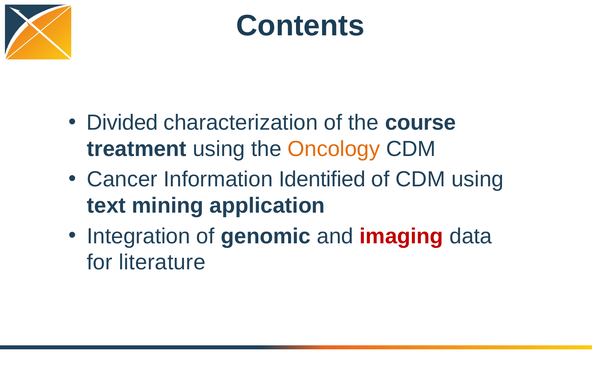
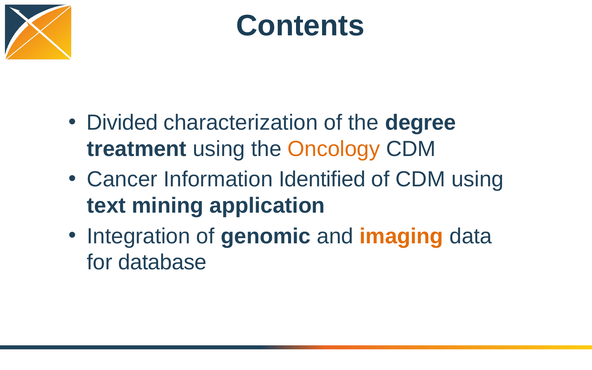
course: course -> degree (421, 123)
imaging colour: red -> orange (401, 236)
literature: literature -> database (162, 262)
